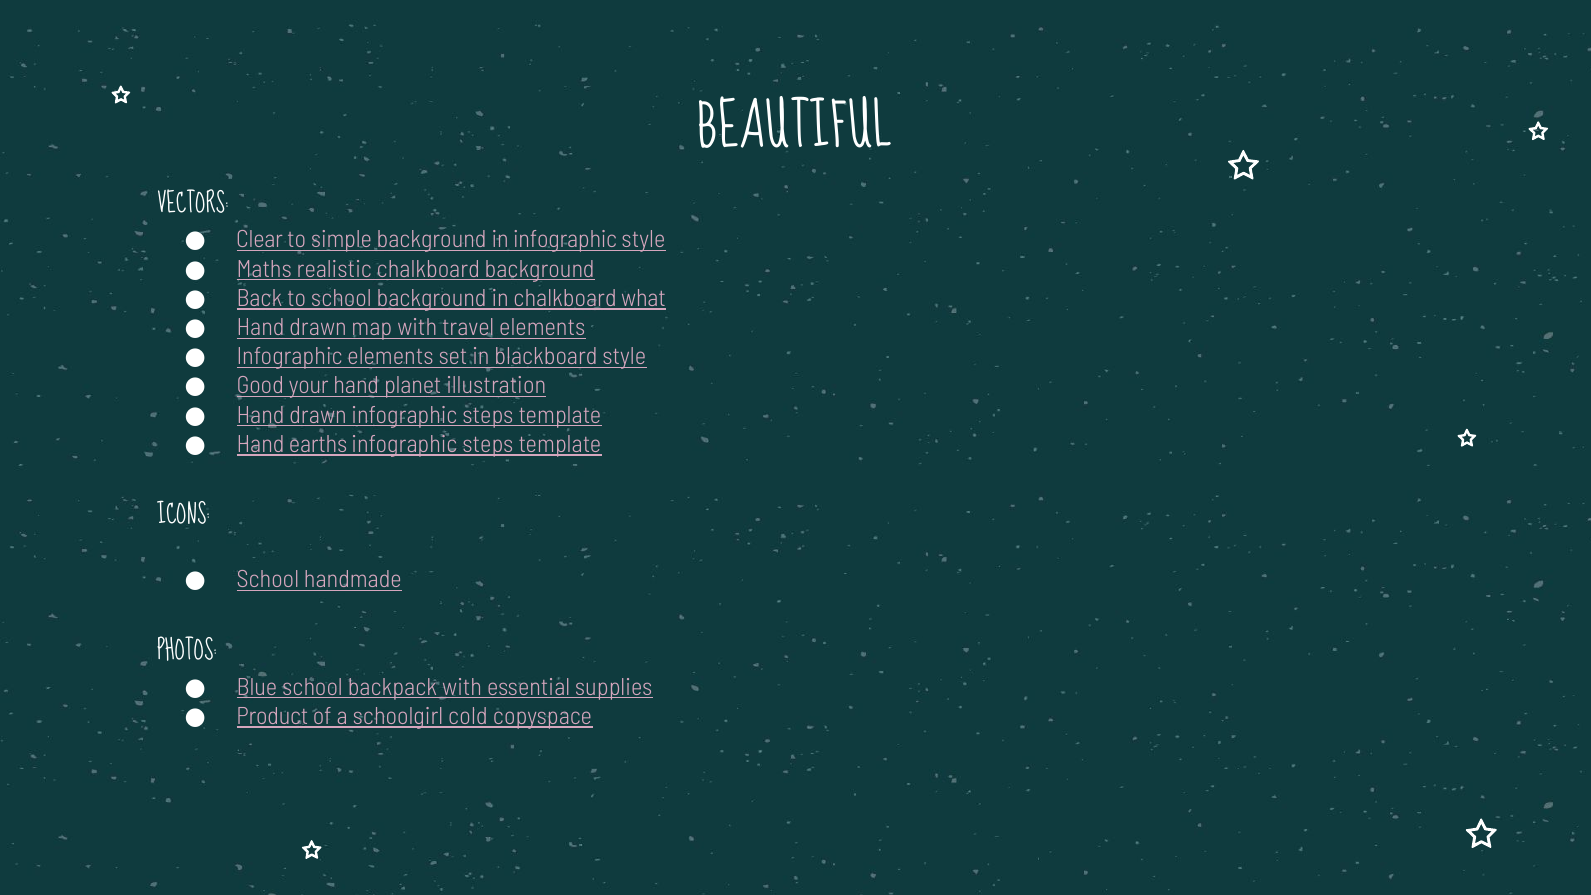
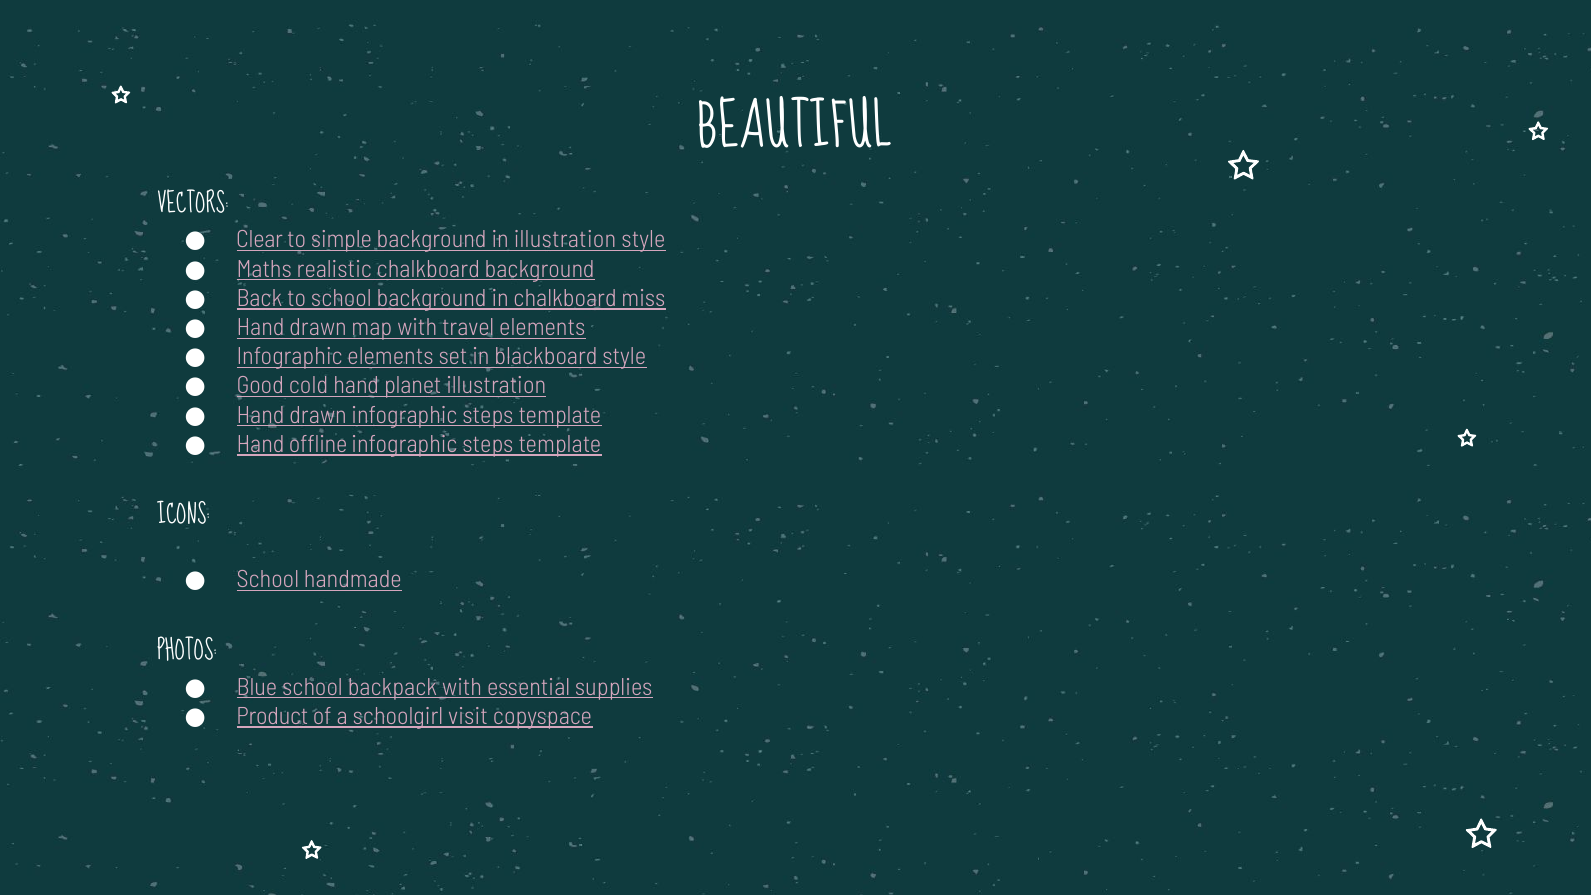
in infographic: infographic -> illustration (565, 240)
what: what -> miss (643, 298)
your: your -> cold (309, 386)
earths: earths -> offline (318, 444)
cold: cold -> visit (468, 716)
